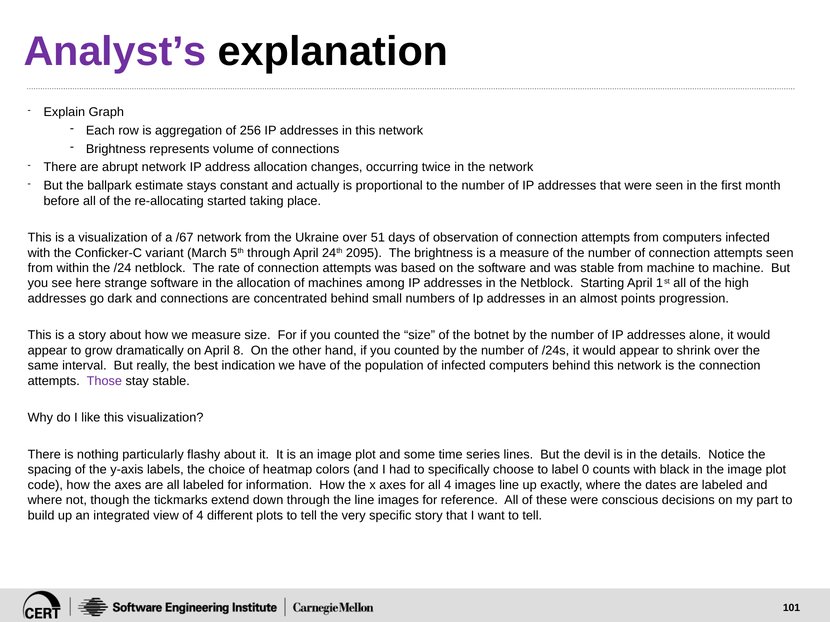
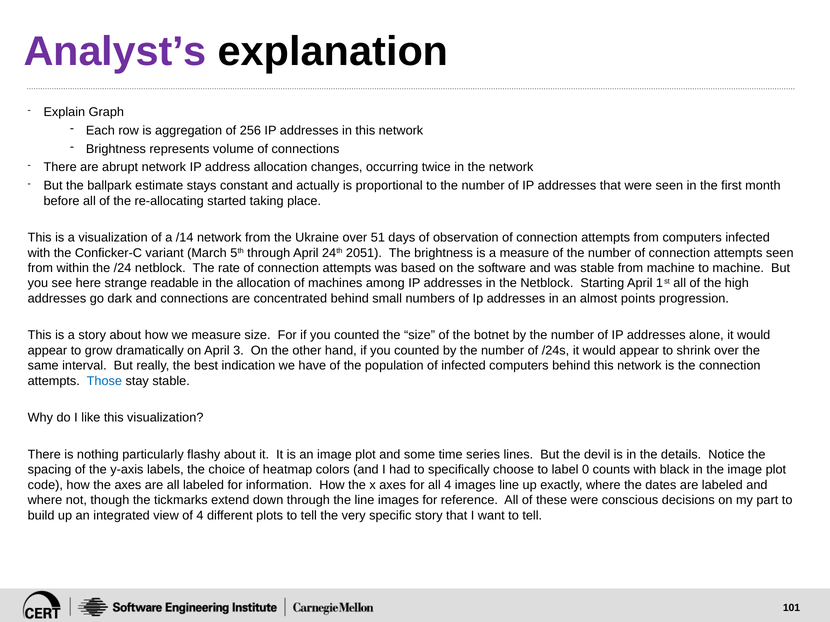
/67: /67 -> /14 (185, 238)
2095: 2095 -> 2051 (364, 253)
strange software: software -> readable (175, 284)
8: 8 -> 3 (238, 351)
Those colour: purple -> blue (104, 381)
